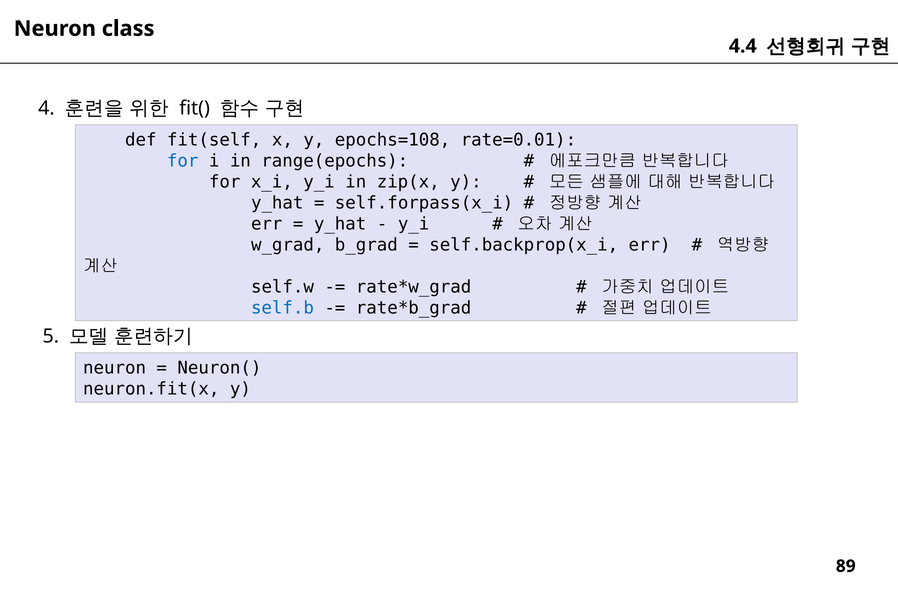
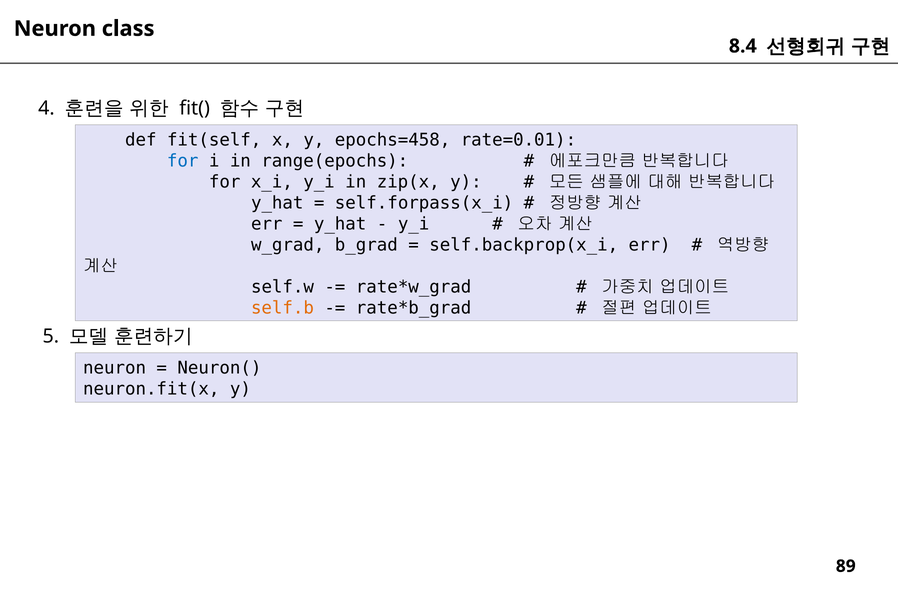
4.4: 4.4 -> 8.4 (743, 46)
epochs=108: epochs=108 -> epochs=458 (393, 140)
self.b colour: blue -> orange (282, 308)
